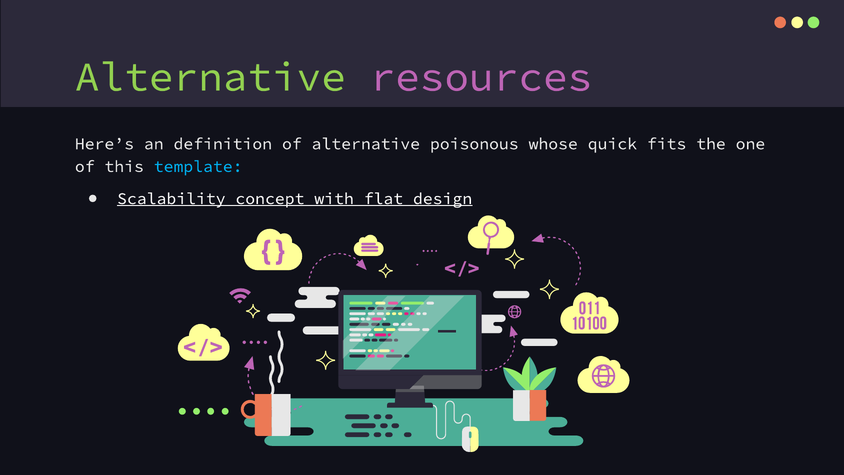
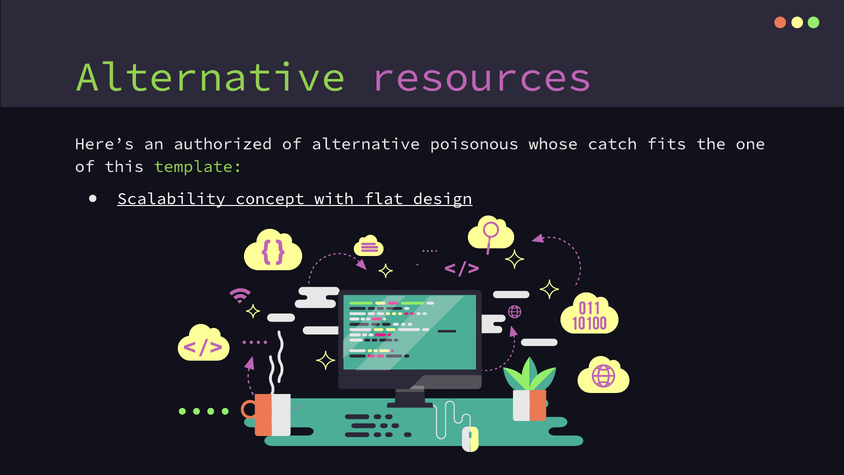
definition: definition -> authorized (223, 144)
quick: quick -> catch (612, 144)
template colour: light blue -> light green (198, 166)
